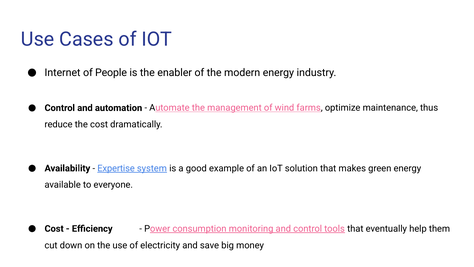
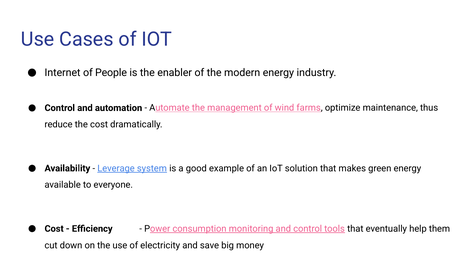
Expertise: Expertise -> Leverage (116, 168)
